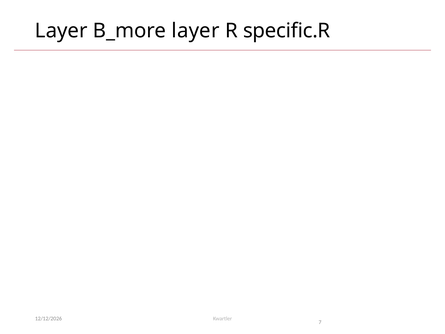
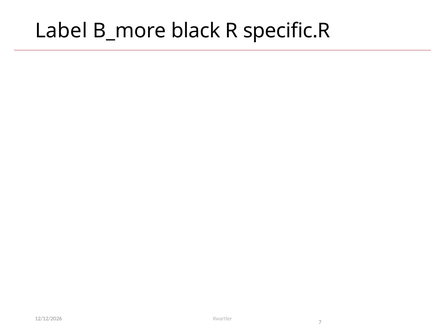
Layer: Layer -> Label (61, 31)
B_more layer: layer -> black (196, 31)
